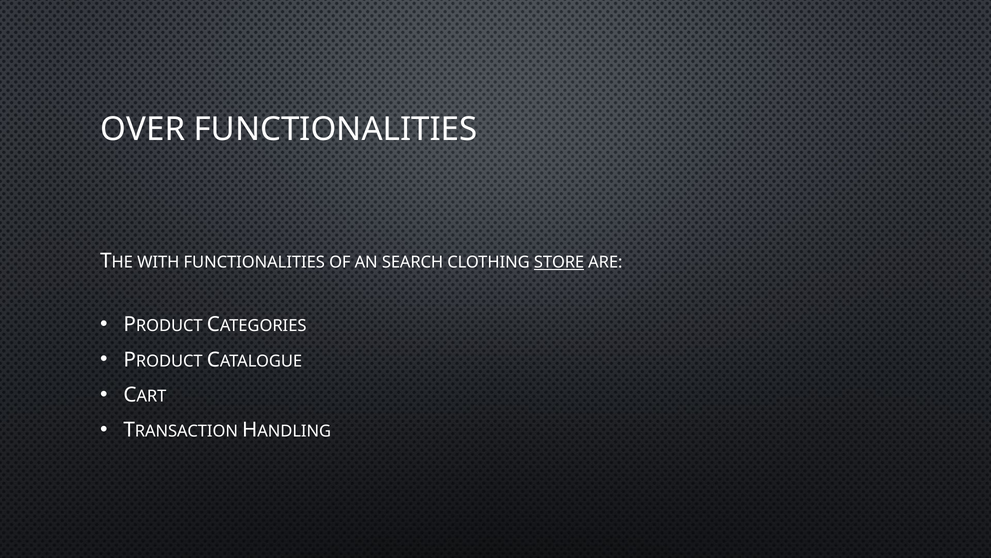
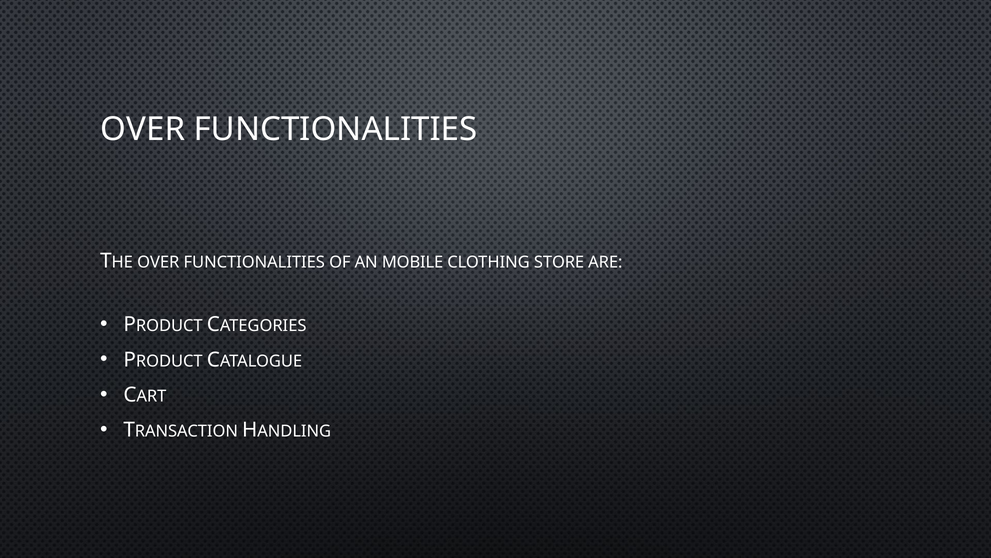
WITH: WITH -> OVER (158, 262)
SEARCH: SEARCH -> MOBILE (413, 262)
STORE underline: present -> none (559, 262)
